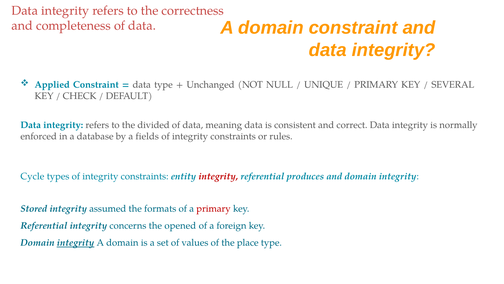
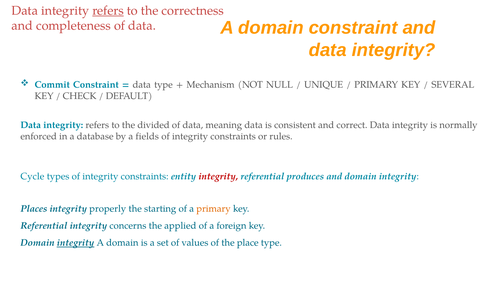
refers underline: none -> present (108, 11)
Applied: Applied -> Commit (52, 84)
Unchanged: Unchanged -> Mechanism (211, 84)
Stored: Stored -> Places (34, 208)
assumed: assumed -> properly (108, 208)
formats: formats -> starting (160, 208)
primary colour: red -> orange (214, 208)
opened: opened -> applied (180, 225)
